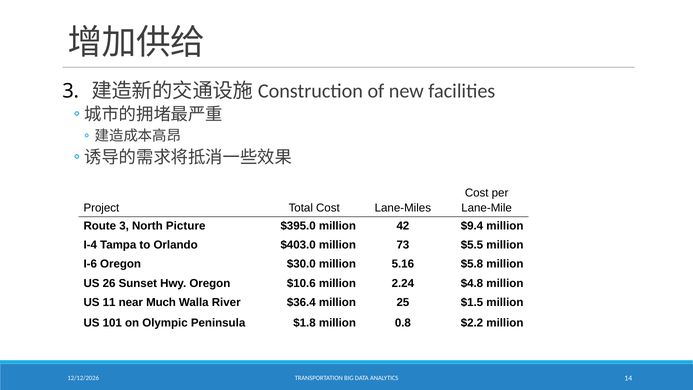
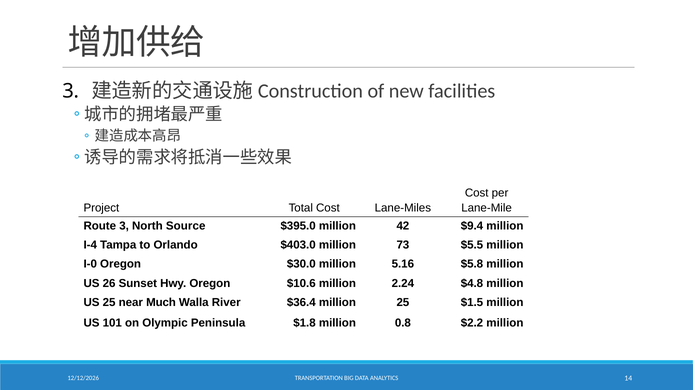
Picture: Picture -> Source (186, 226)
I-6: I-6 -> I-0 (90, 264)
US 11: 11 -> 25 (109, 302)
